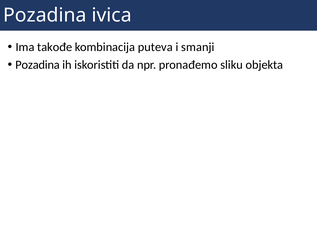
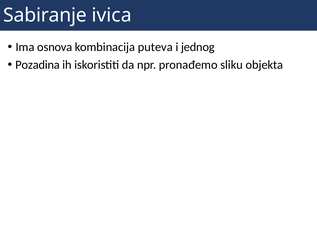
Pozadina: Pozadina -> Sabiranje (45, 15)
takođe: takođe -> osnova (55, 47)
smanji: smanji -> jednog (198, 47)
